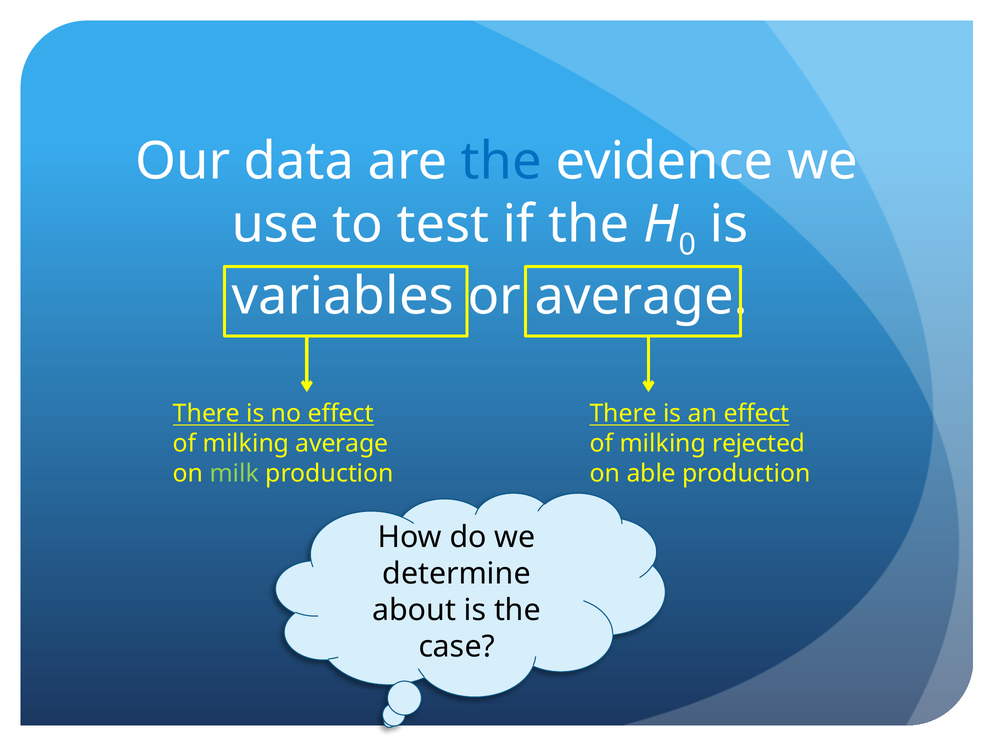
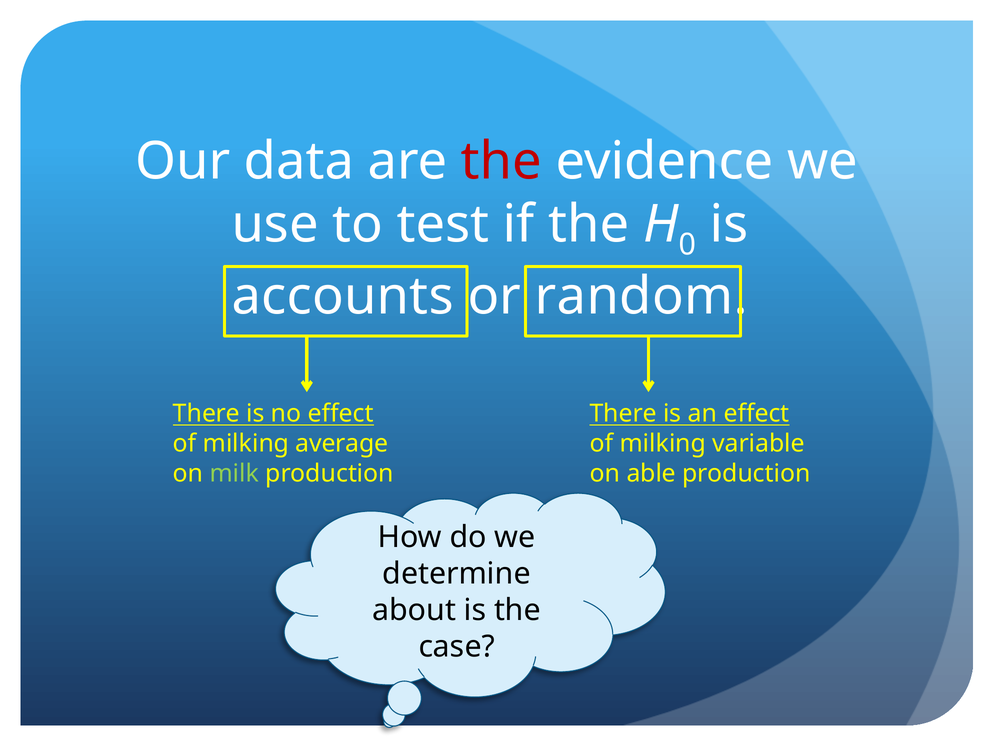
the colour: blue -> red (501, 161)
variables: variables -> accounts (343, 296)
or average: average -> random (641, 296)
rejected: rejected -> variable (759, 443)
